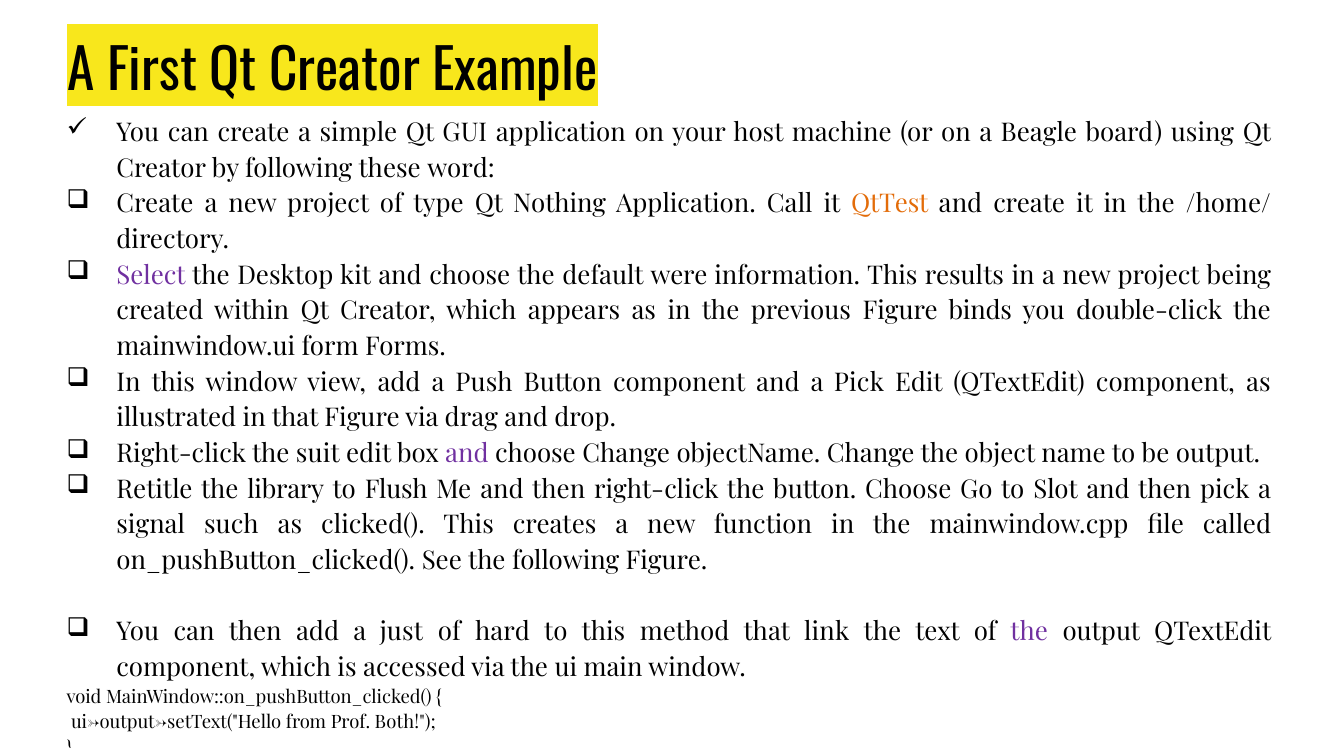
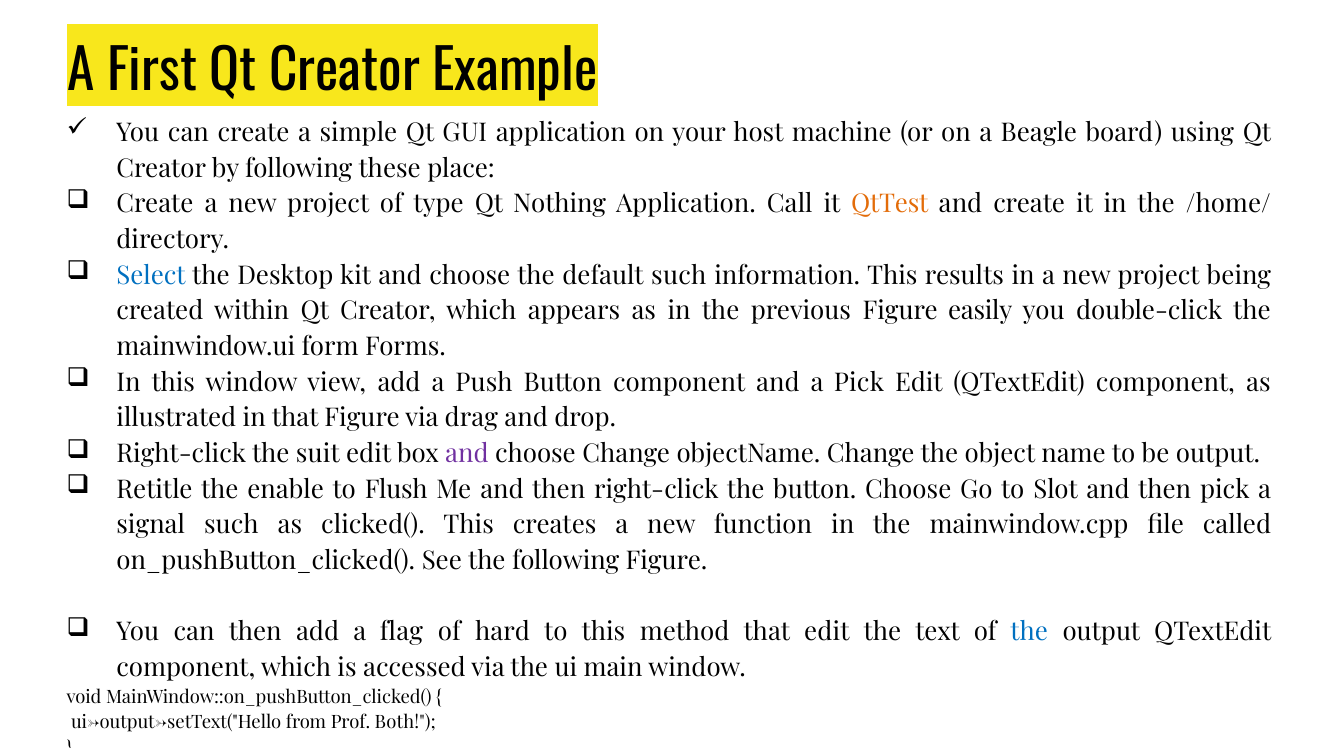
word: word -> place (461, 169)
Select colour: purple -> blue (151, 276)
default were: were -> such (679, 276)
binds: binds -> easily (980, 311)
library: library -> enable (286, 490)
just: just -> flag (401, 632)
that link: link -> edit (827, 632)
the colour: purple -> blue (1029, 632)
